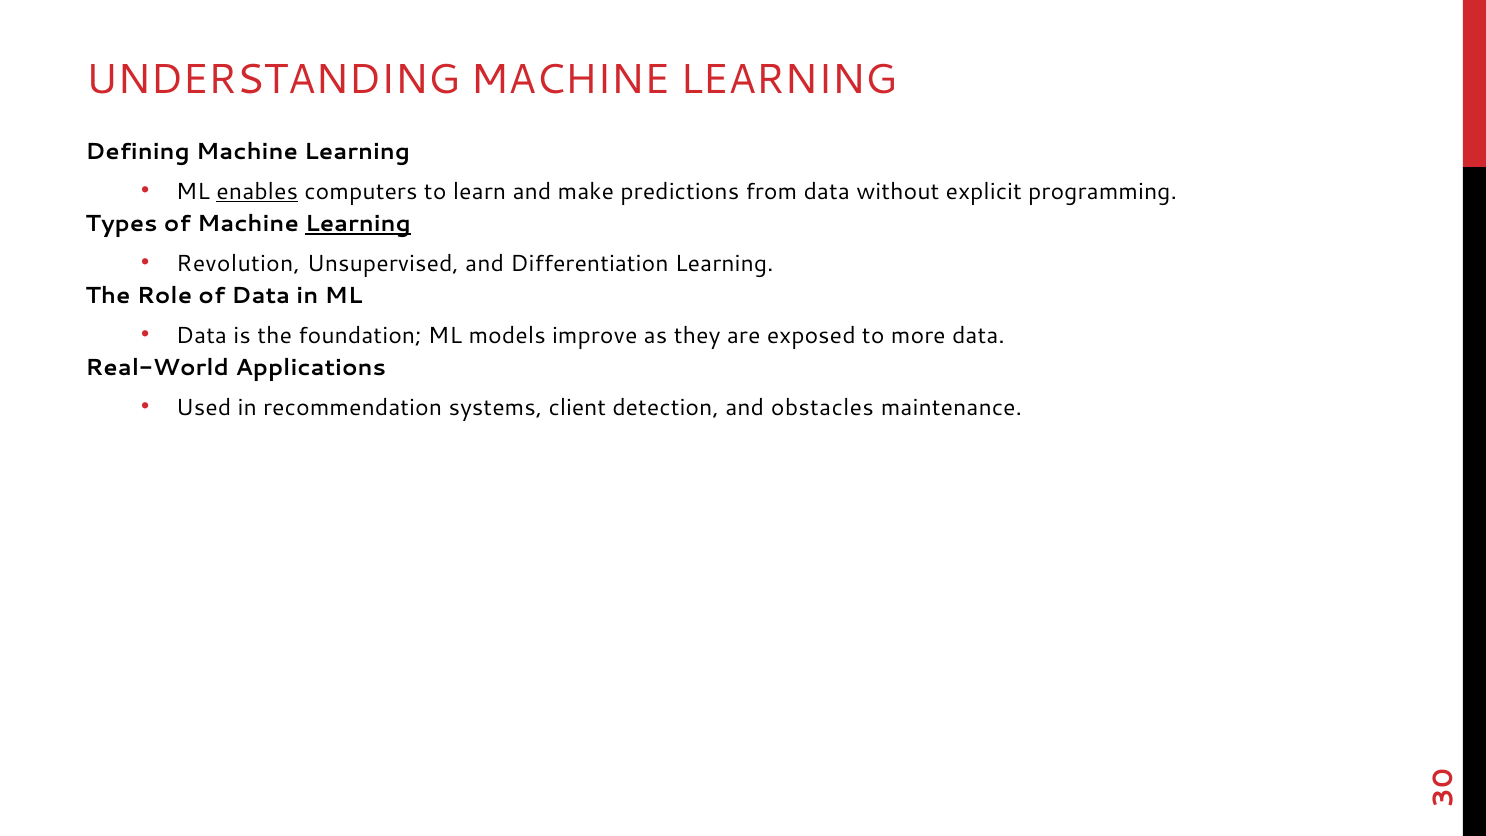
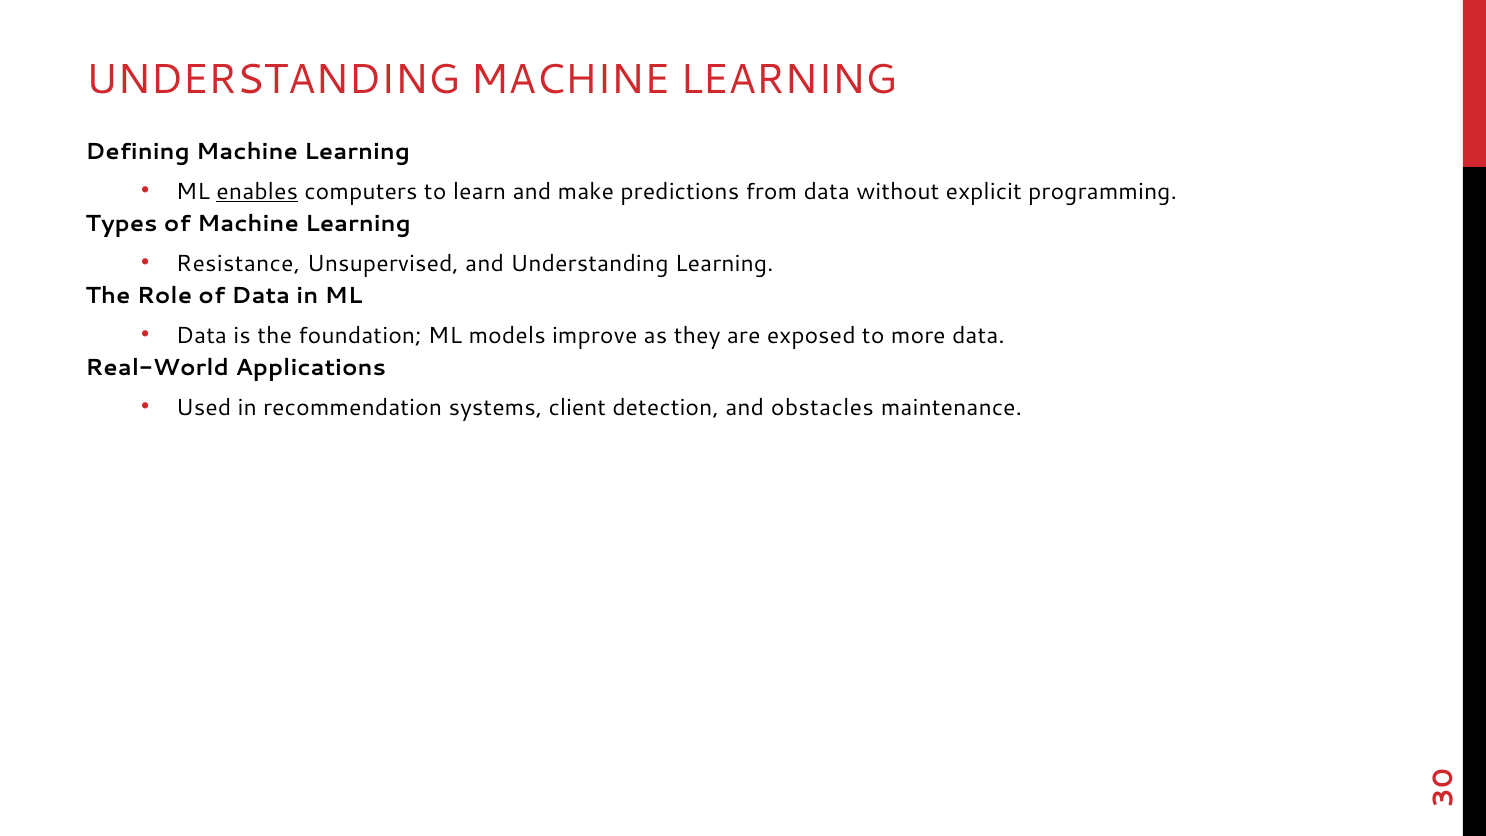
Learning underline: present -> none (358, 224)
Revolution: Revolution -> Resistance (238, 264)
and Differentiation: Differentiation -> Understanding (590, 264)
